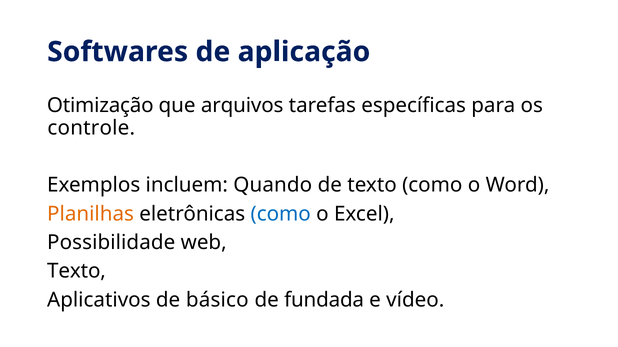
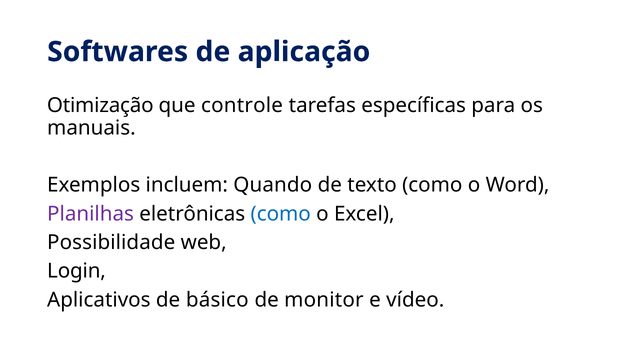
arquivos: arquivos -> controle (242, 106)
controle: controle -> manuais (91, 128)
Planilhas colour: orange -> purple (91, 214)
Texto: Texto -> Login (77, 272)
fundada: fundada -> monitor (324, 300)
